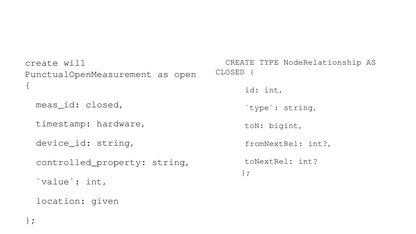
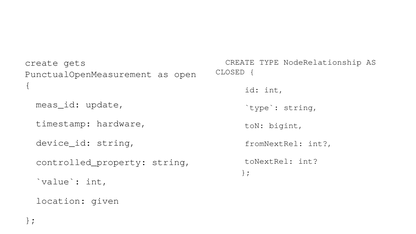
will: will -> gets (75, 63)
meas_id closed: closed -> update (105, 104)
